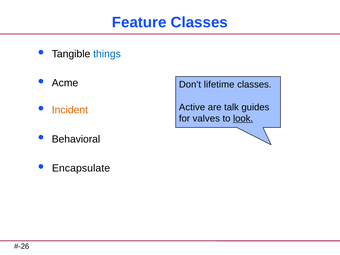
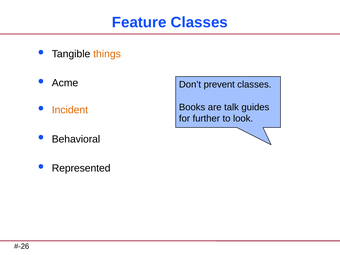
things colour: blue -> orange (107, 54)
lifetime: lifetime -> prevent (219, 84)
Active: Active -> Books (192, 107)
valves: valves -> further (206, 119)
look underline: present -> none (243, 119)
Encapsulate: Encapsulate -> Represented (81, 168)
